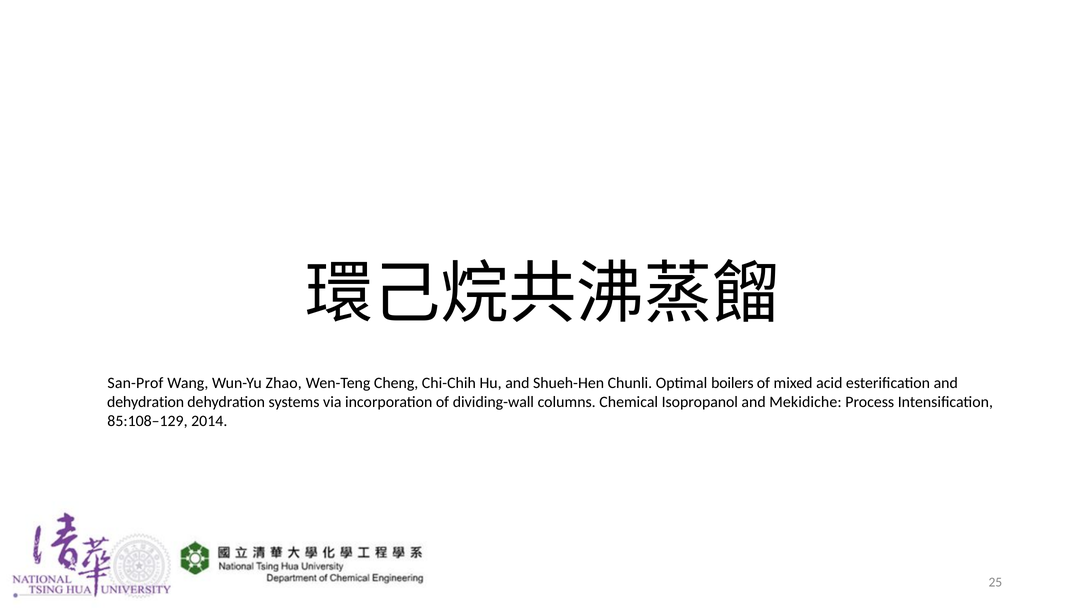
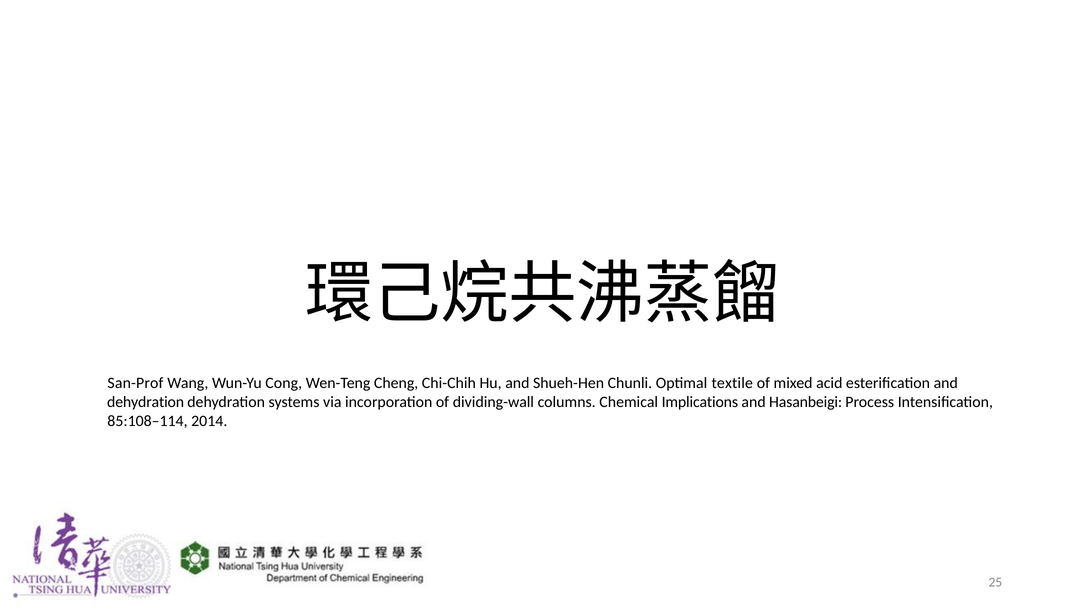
Zhao: Zhao -> Cong (284, 383)
boilers: boilers -> textile (732, 383)
Isopropanol: Isopropanol -> Implications (700, 402)
Mekidiche: Mekidiche -> Hasanbeigi (806, 402)
85:108–129: 85:108–129 -> 85:108–114 (147, 421)
